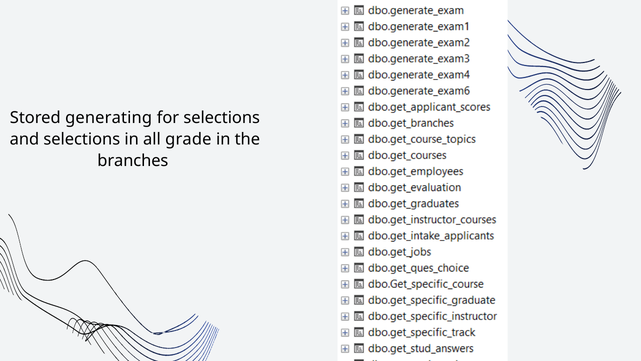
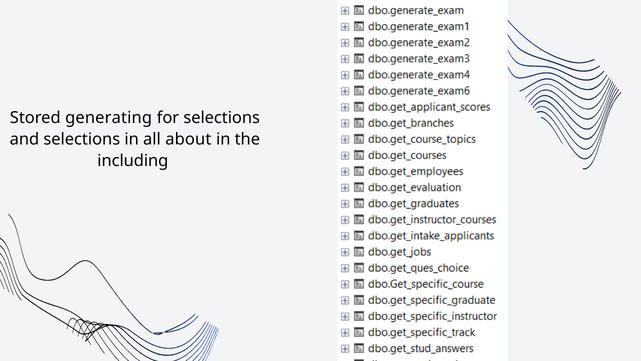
grade: grade -> about (188, 139)
branches: branches -> including (133, 161)
